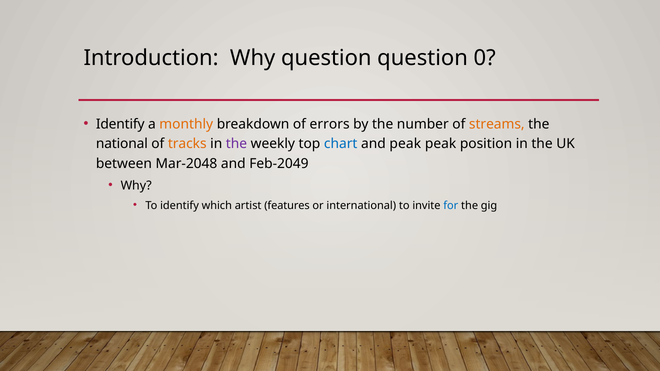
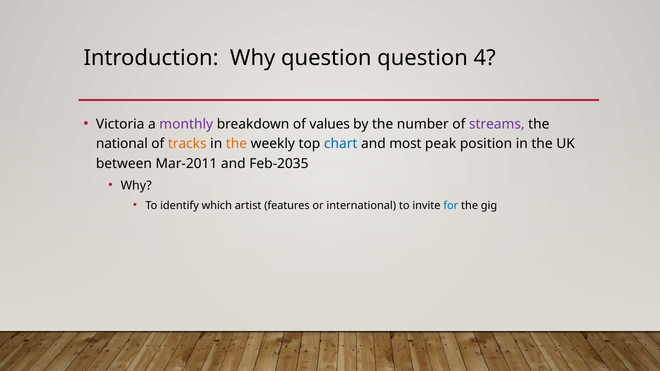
0: 0 -> 4 (485, 58)
Identify: Identify -> Victoria (120, 124)
monthly colour: orange -> purple (186, 124)
errors: errors -> values (330, 124)
streams colour: orange -> purple (497, 124)
the colour: purple -> orange (236, 144)
and peak: peak -> most (405, 144)
Mar-2048: Mar-2048 -> Mar-2011 (186, 164)
Feb-2049: Feb-2049 -> Feb-2035 (279, 164)
